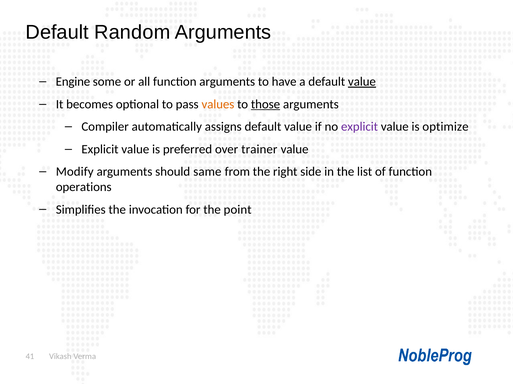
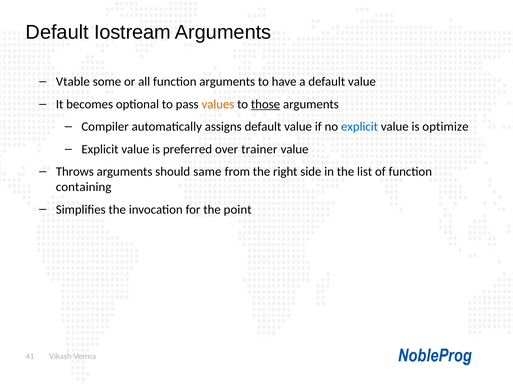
Random: Random -> Iostream (132, 32)
Engine: Engine -> Vtable (73, 82)
value underline: present -> none (362, 82)
explicit colour: purple -> blue (360, 127)
Modify: Modify -> Throws (75, 172)
operations: operations -> containing (84, 187)
